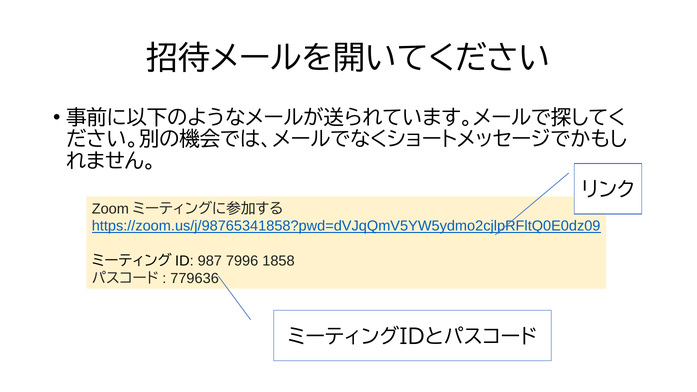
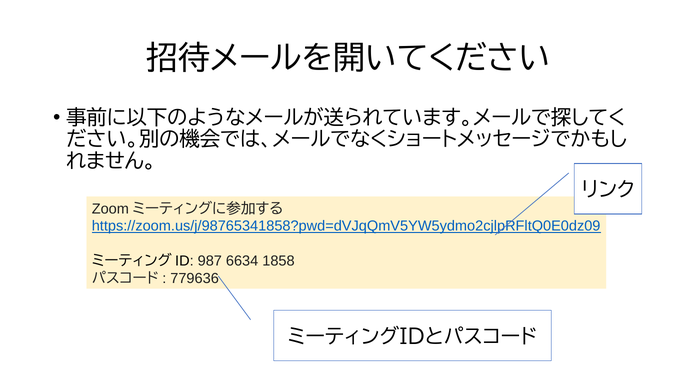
7996: 7996 -> 6634 (242, 261)
